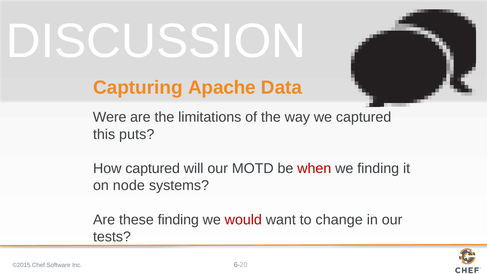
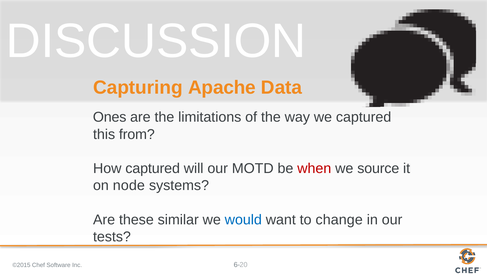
Were: Were -> Ones (110, 117)
puts: puts -> from (137, 134)
we finding: finding -> source (378, 168)
these finding: finding -> similar (178, 220)
would colour: red -> blue (243, 220)
